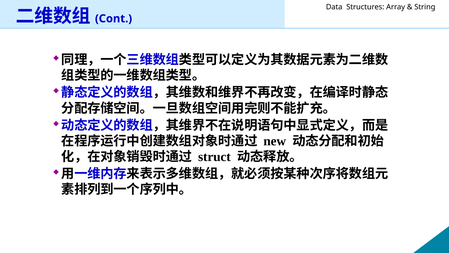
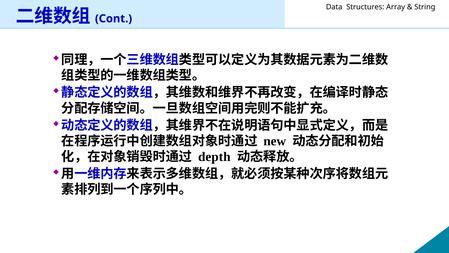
struct: struct -> depth (214, 157)
